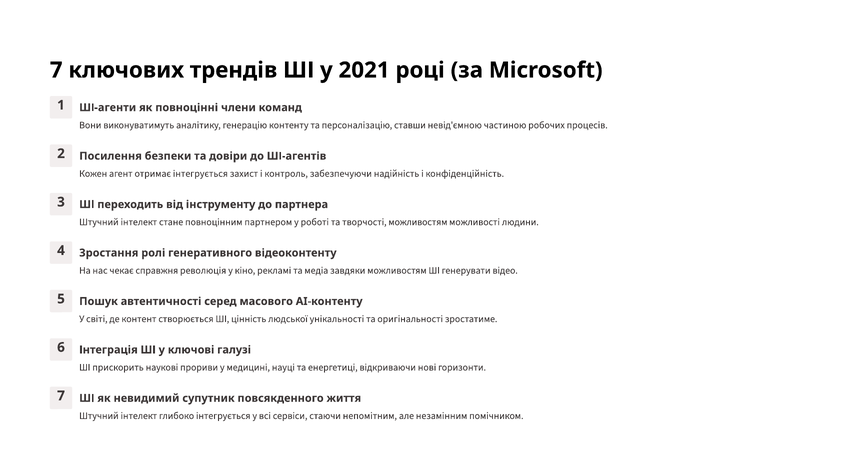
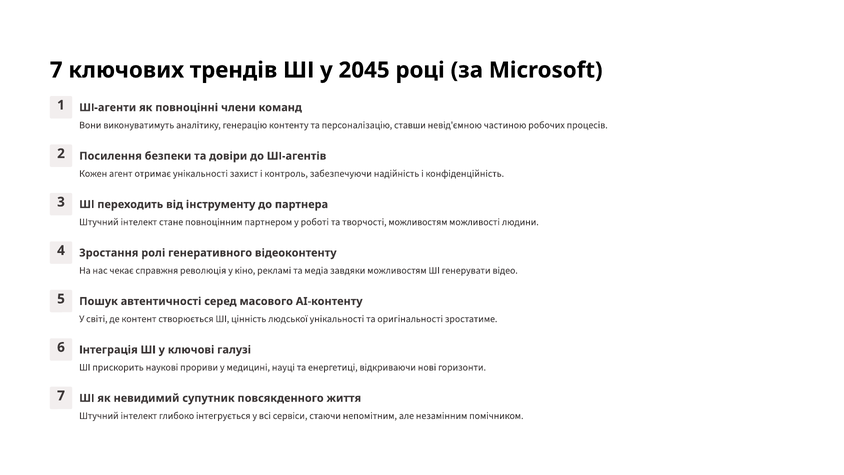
2021: 2021 -> 2045 (364, 70)
отримає інтегрується: інтегрується -> унікальності (200, 173)
